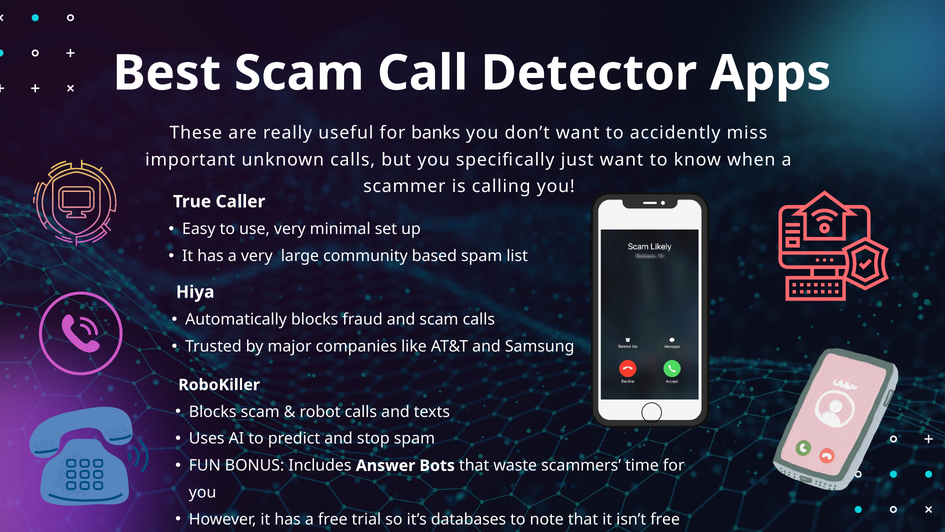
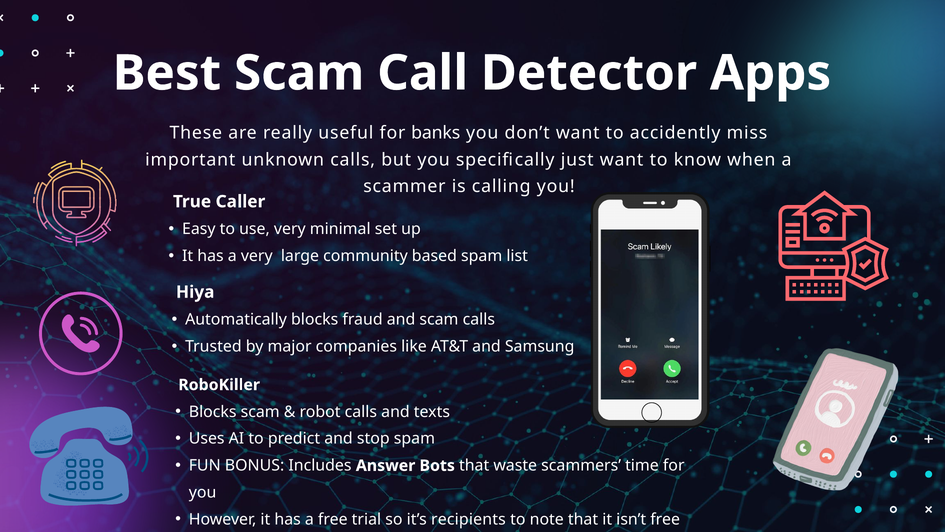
databases: databases -> recipients (468, 519)
